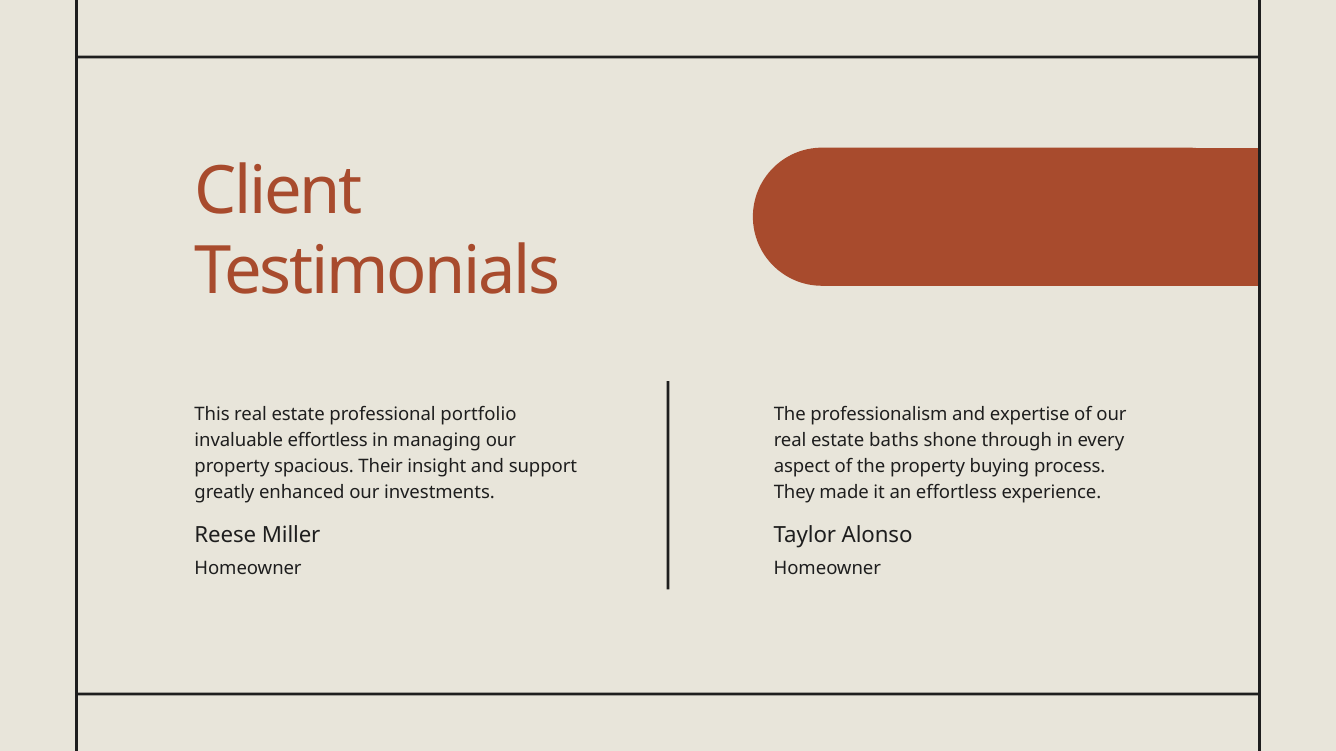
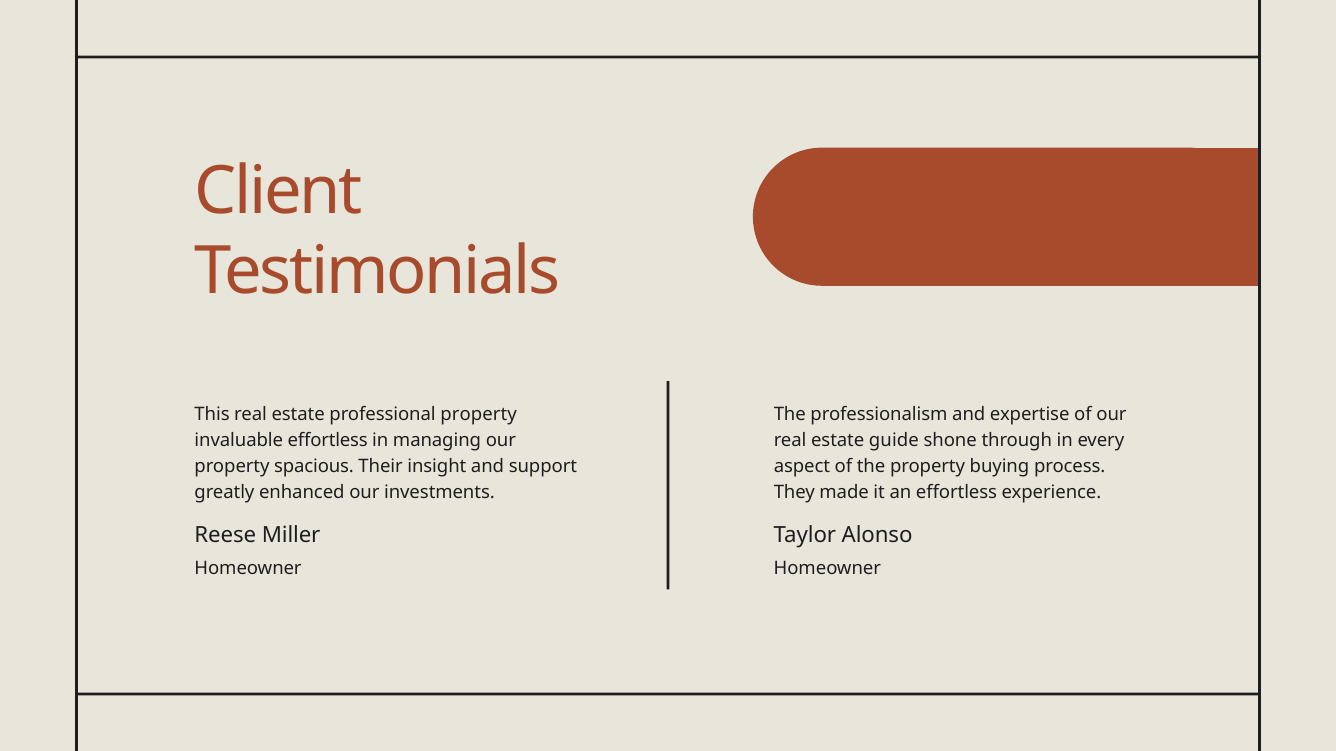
professional portfolio: portfolio -> property (479, 414)
baths: baths -> guide (894, 440)
